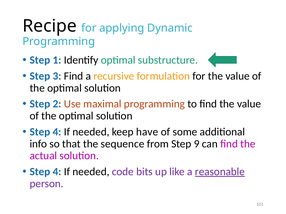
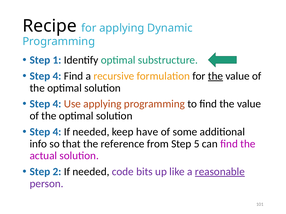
3: 3 -> 4 (57, 76)
the underline: none -> present (215, 76)
2: 2 -> 4 (57, 104)
Use maximal: maximal -> applying (102, 104)
sequence: sequence -> reference (123, 144)
9: 9 -> 5 (197, 144)
4: 4 -> 2 (57, 172)
